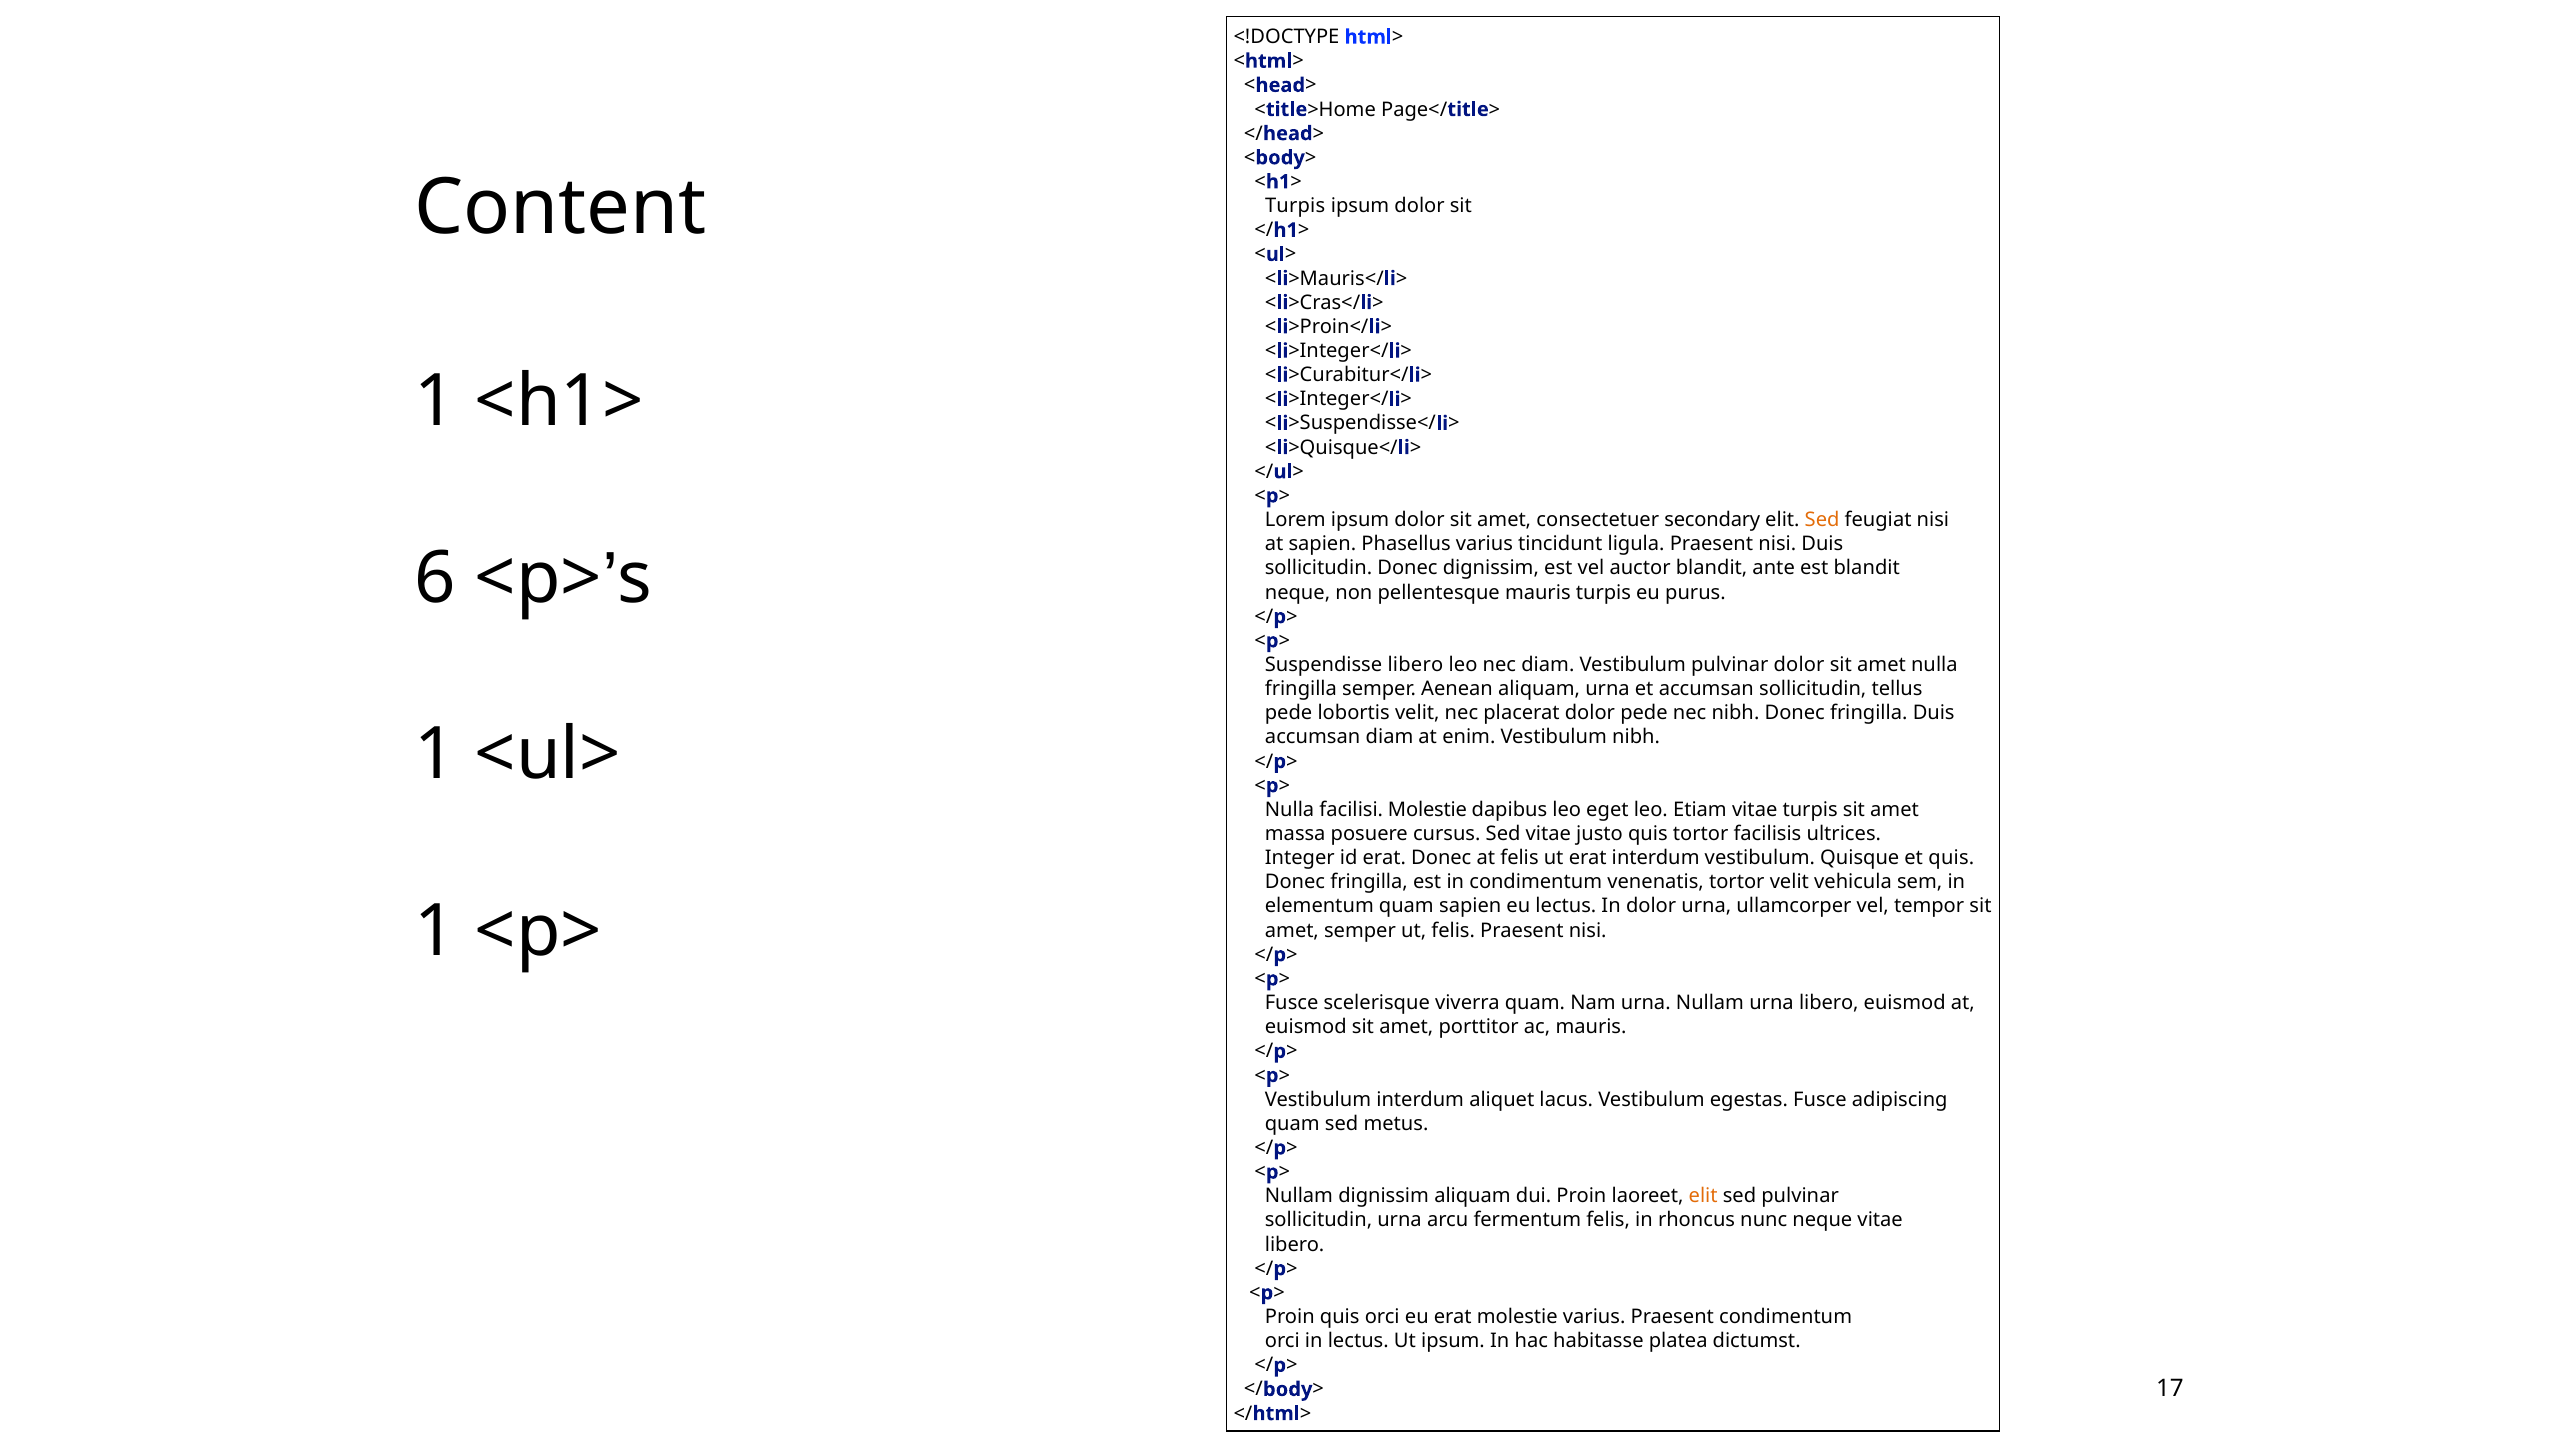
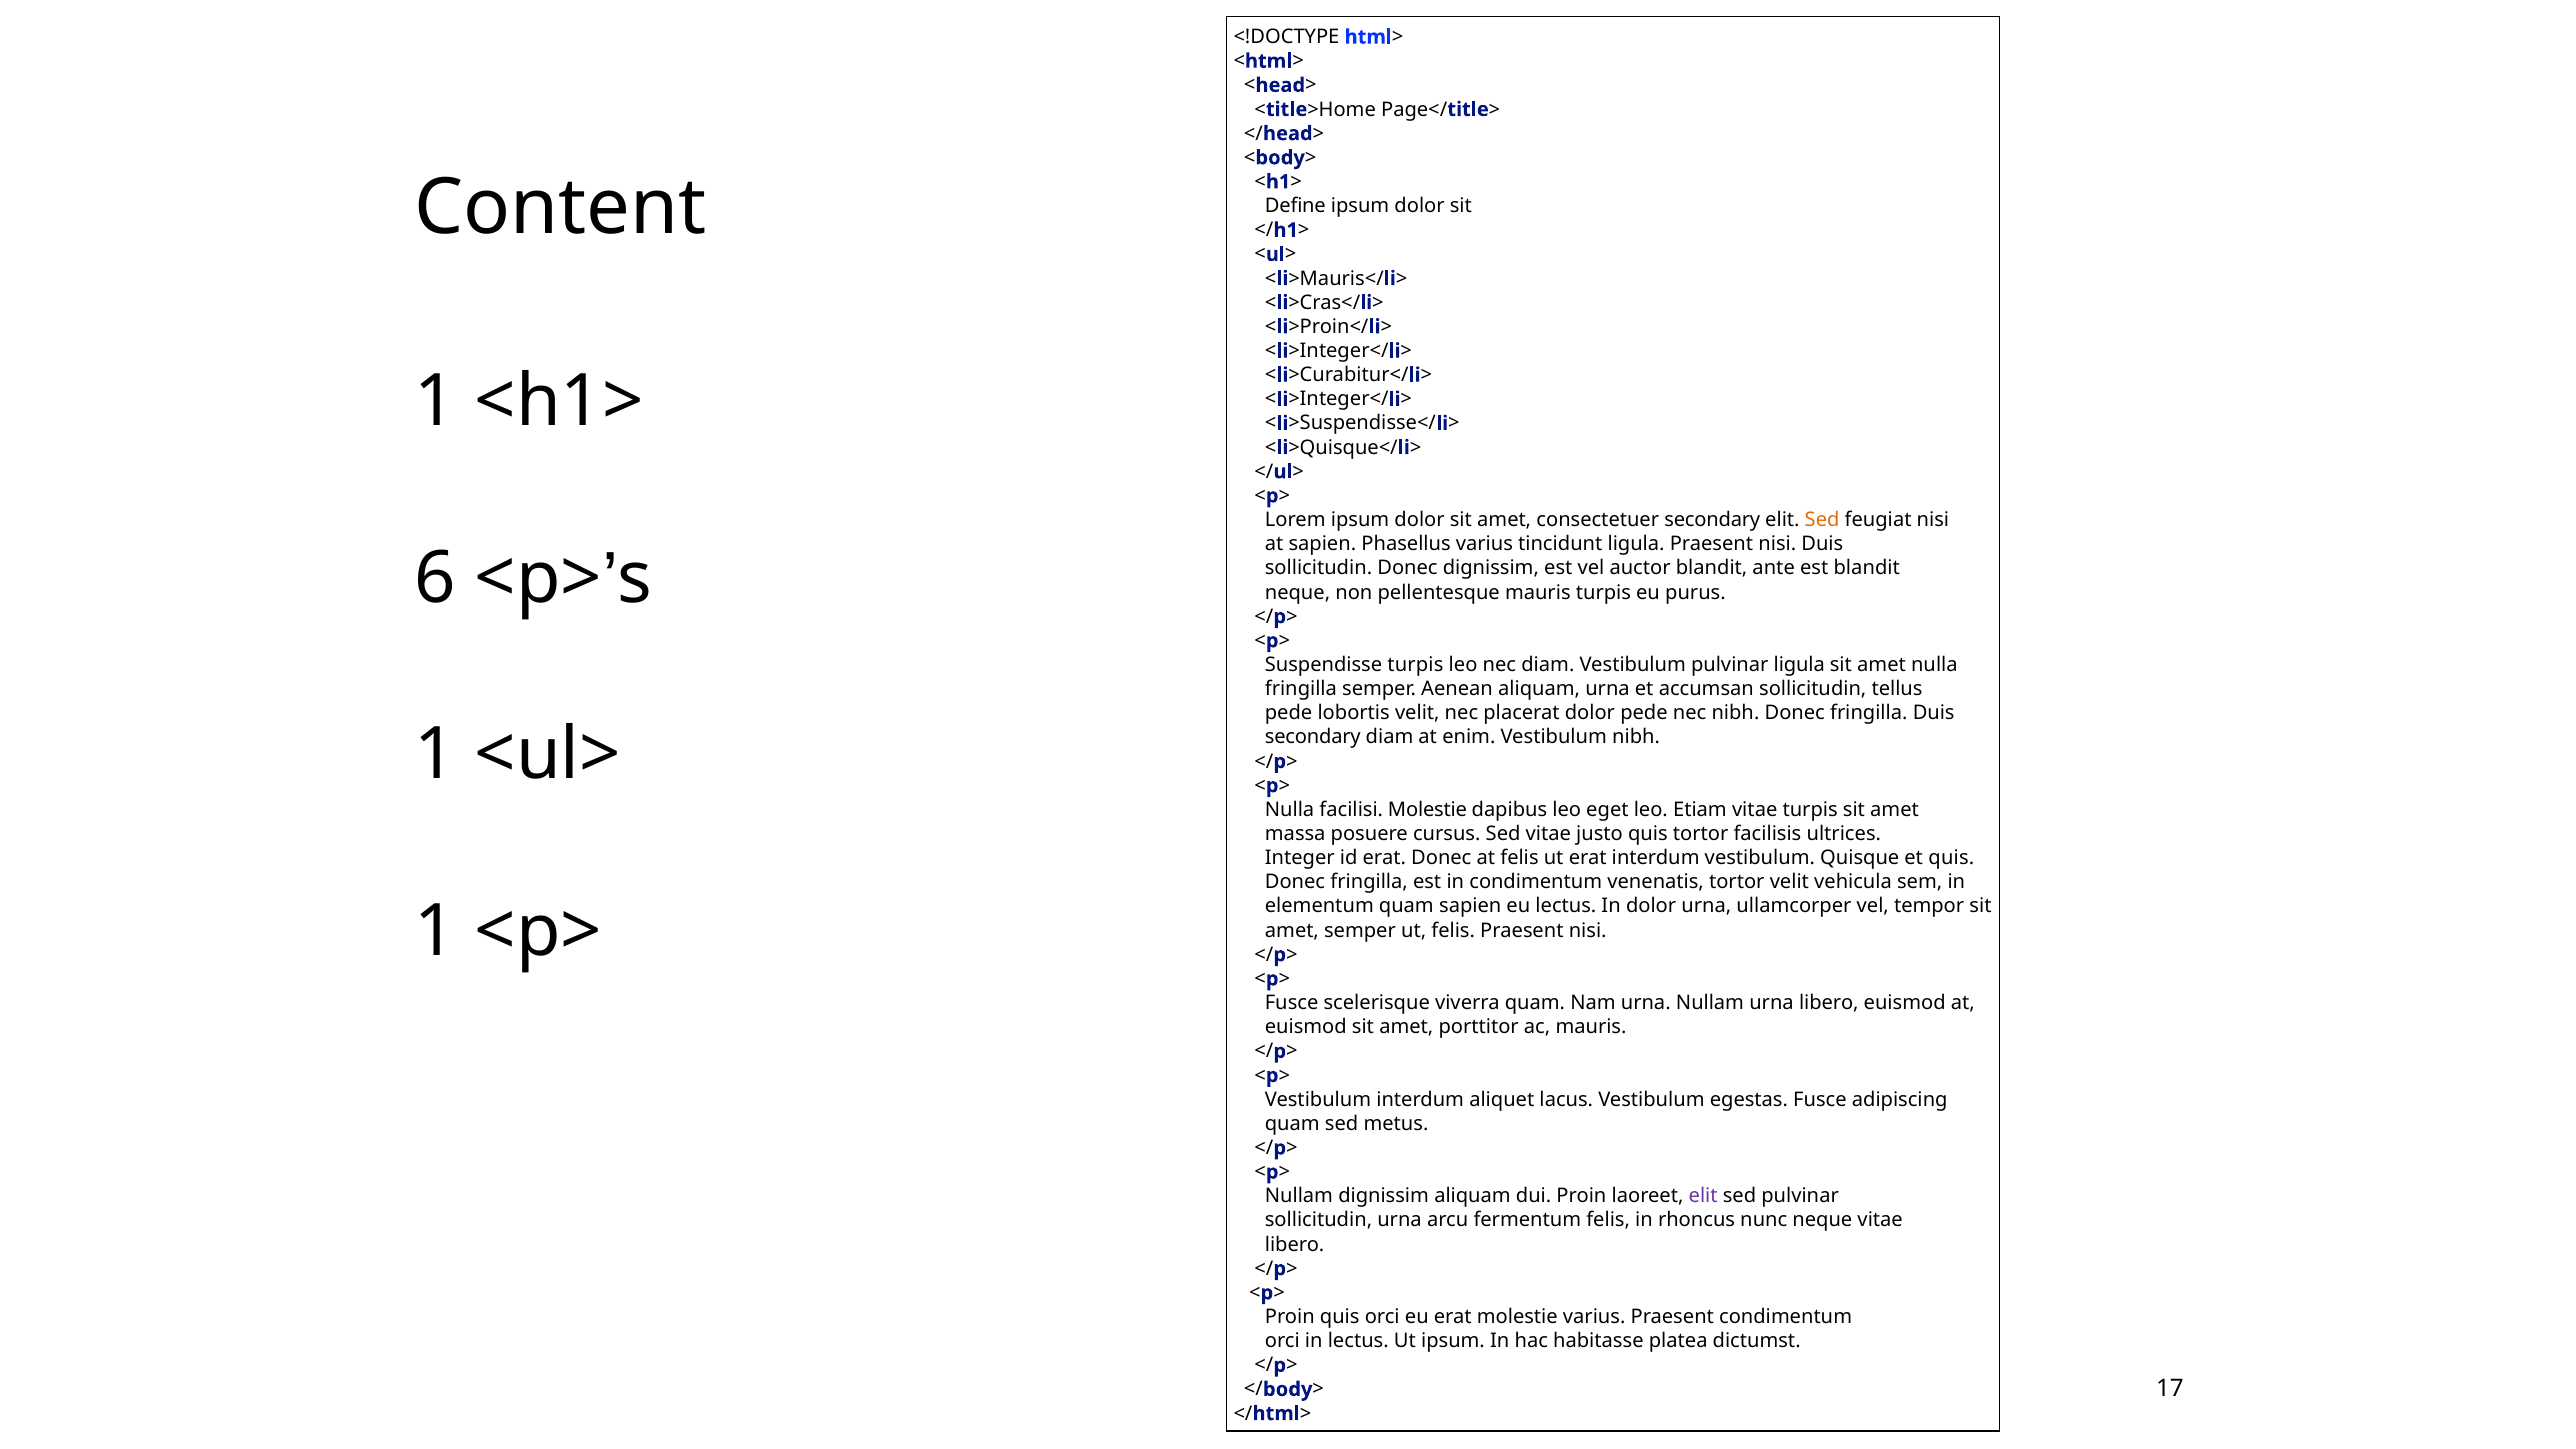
Turpis: Turpis -> Define (1295, 206)
Suspendisse libero: libero -> turpis (1415, 665)
pulvinar dolor: dolor -> ligula (1799, 665)
accumsan: accumsan -> secondary (1313, 737)
elit colour: orange -> purple (1703, 1196)
